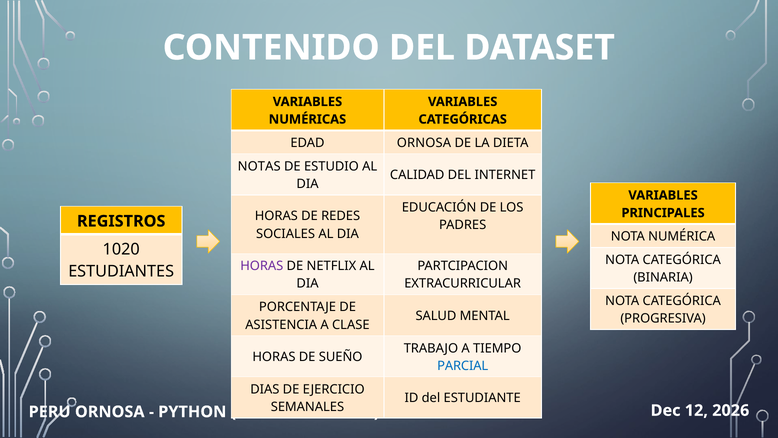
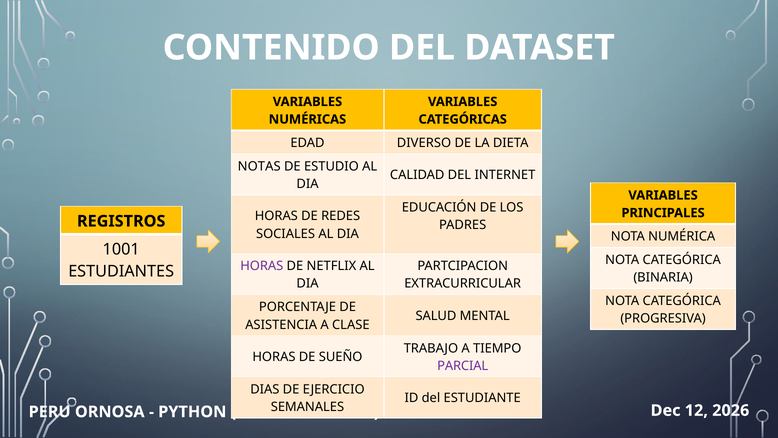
EDAD ORNOSA: ORNOSA -> DIVERSO (424, 143)
1020: 1020 -> 1001 (121, 249)
PARCIAL colour: blue -> purple (463, 366)
